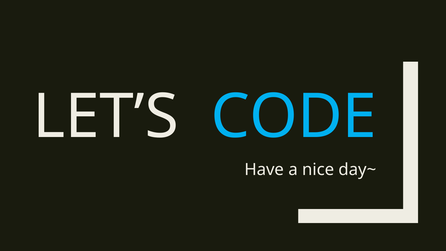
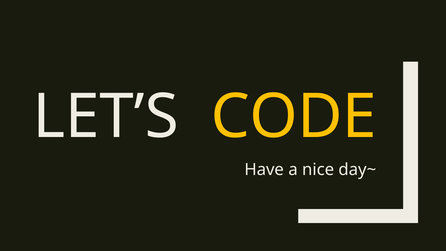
CODE colour: light blue -> yellow (294, 117)
